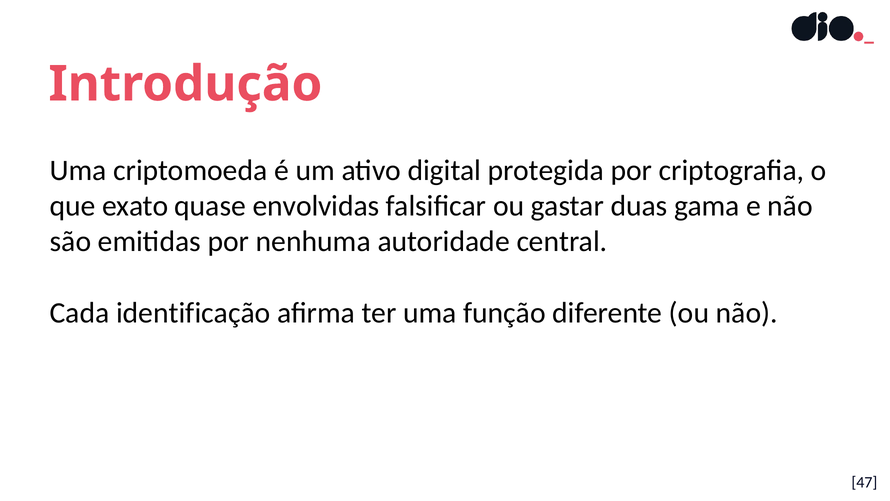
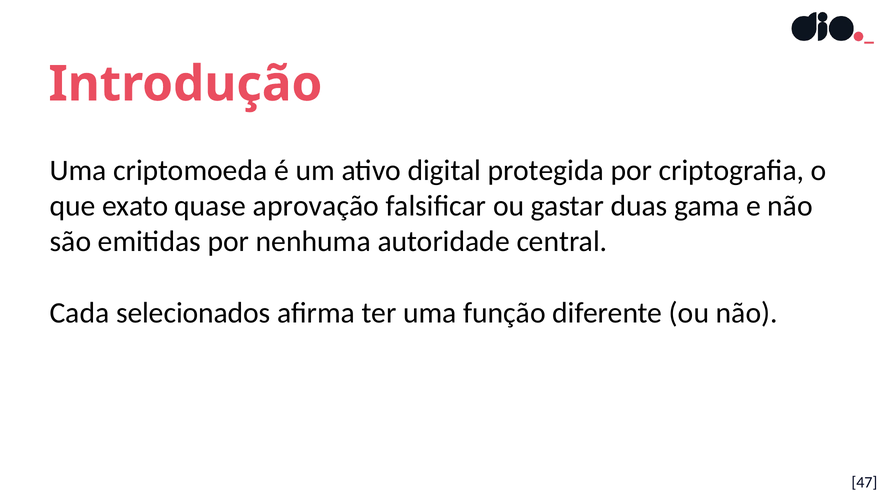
envolvidas: envolvidas -> aprovação (316, 206)
identificação: identificação -> selecionados (193, 312)
